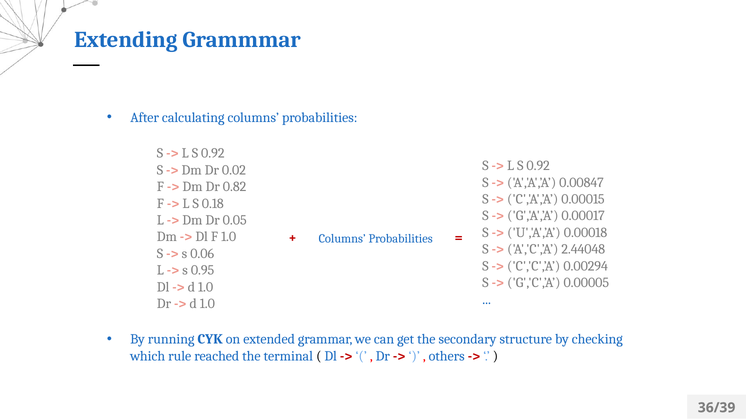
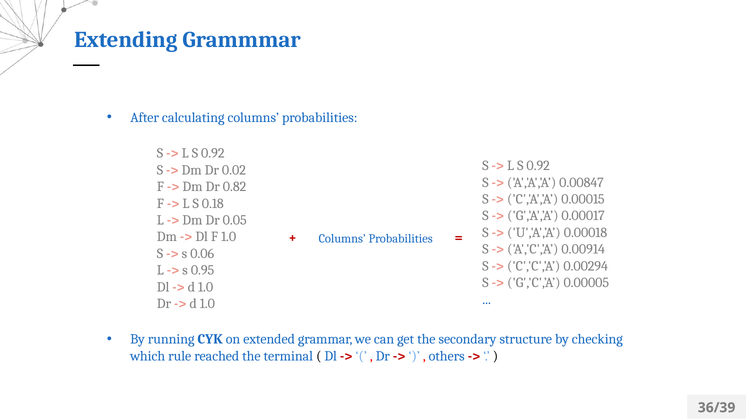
2.44048: 2.44048 -> 0.00914 (583, 250)
